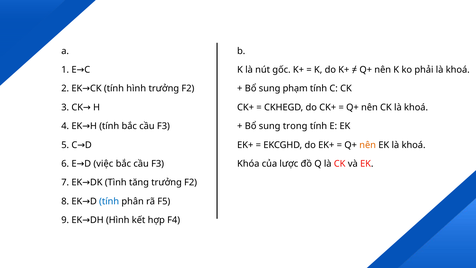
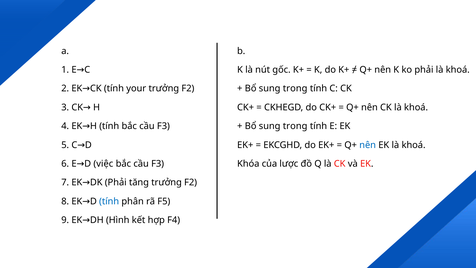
tính hình: hình -> your (136, 88)
phạm: phạm -> trong (295, 88)
nên colour: orange -> blue (368, 145)
Tình: Tình -> Phải (116, 182)
